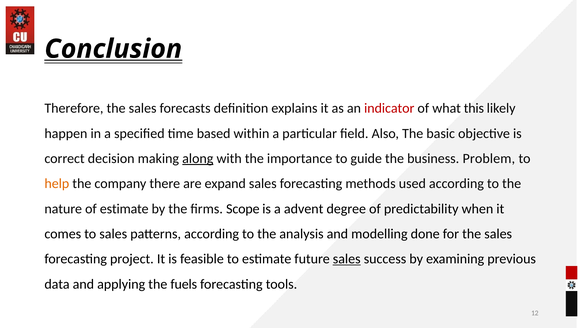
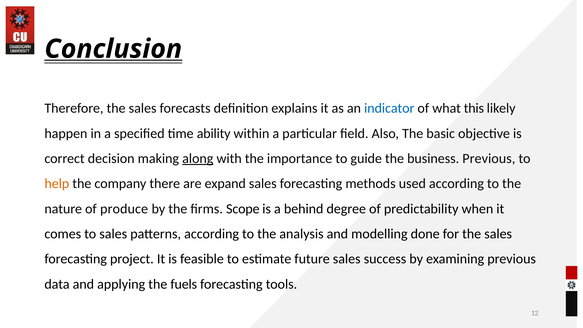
indicator colour: red -> blue (389, 108)
based: based -> ability (214, 133)
business Problem: Problem -> Previous (489, 158)
of estimate: estimate -> produce (124, 209)
advent: advent -> behind (304, 209)
sales underline: present -> none (347, 259)
